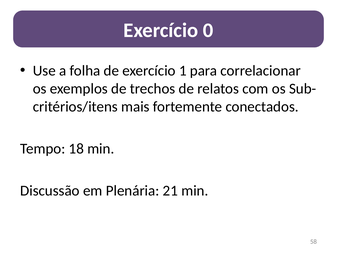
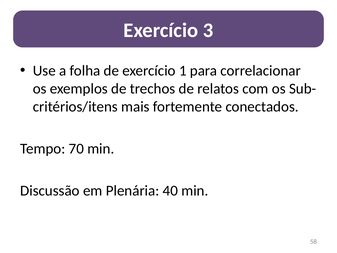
0: 0 -> 3 (208, 30)
18: 18 -> 70 (76, 149)
21: 21 -> 40 (170, 191)
